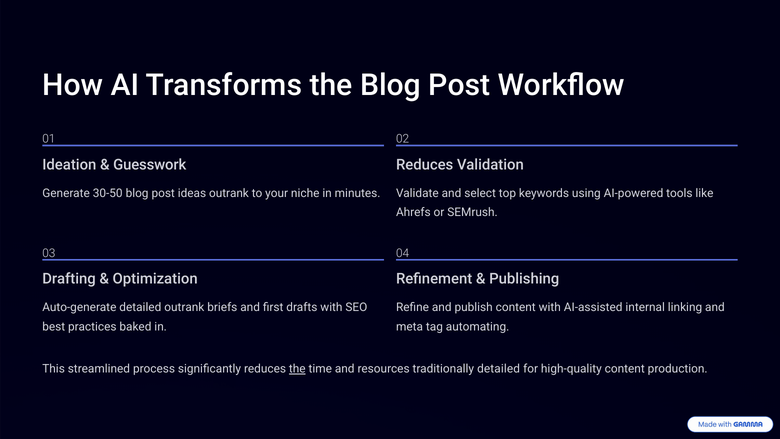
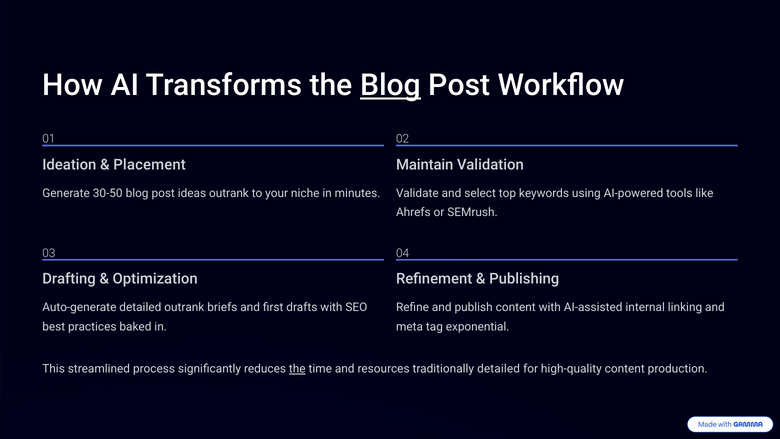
Blog underline: none -> present (391, 85)
Guesswork: Guesswork -> Placement (150, 165)
Reduces: Reduces -> Maintain (425, 165)
automating: automating -> exponential (478, 327)
